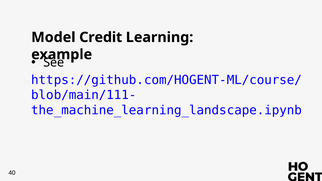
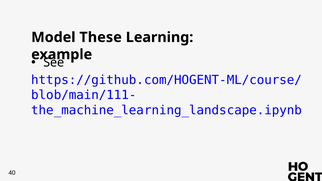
Credit: Credit -> These (101, 37)
